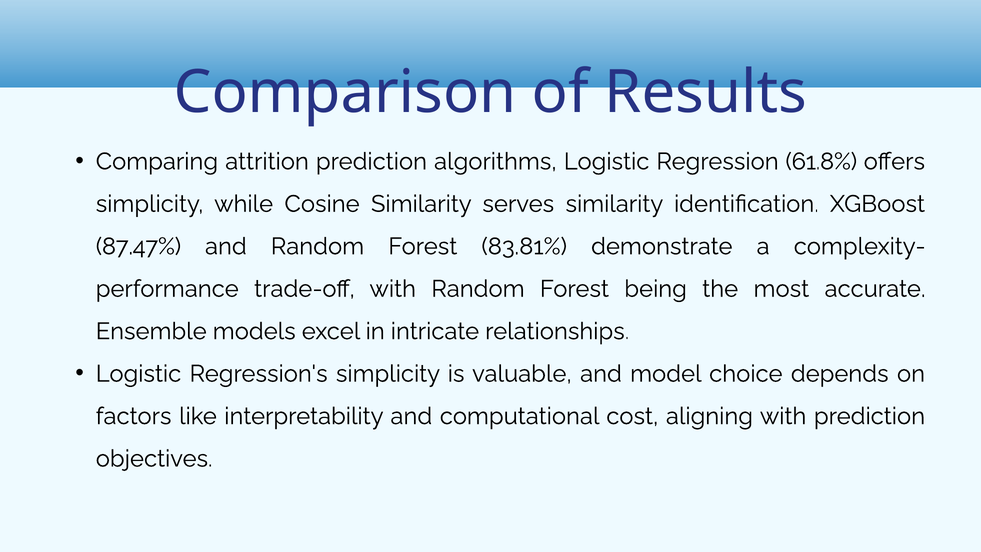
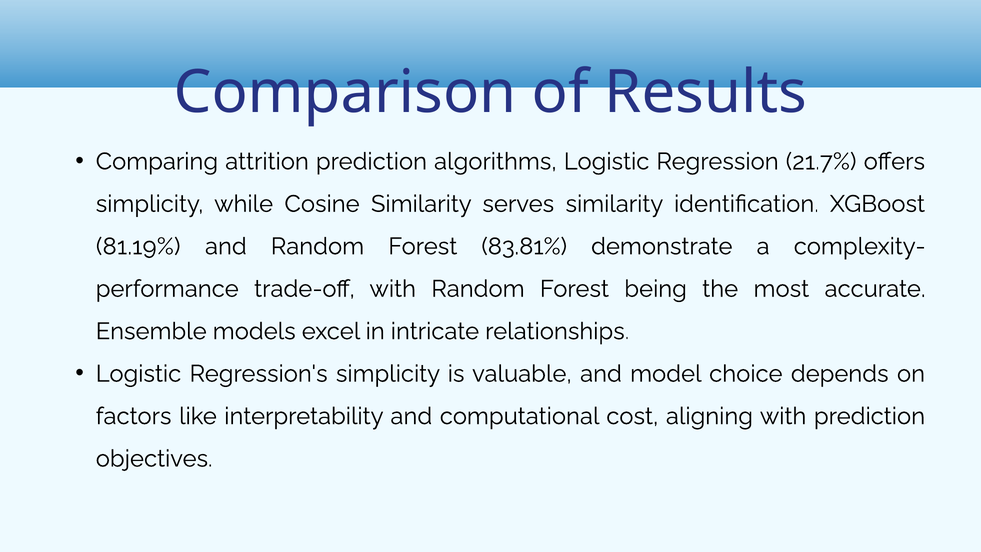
61.8%: 61.8% -> 21.7% (821, 161)
87.47%: 87.47% -> 81.19% (138, 246)
